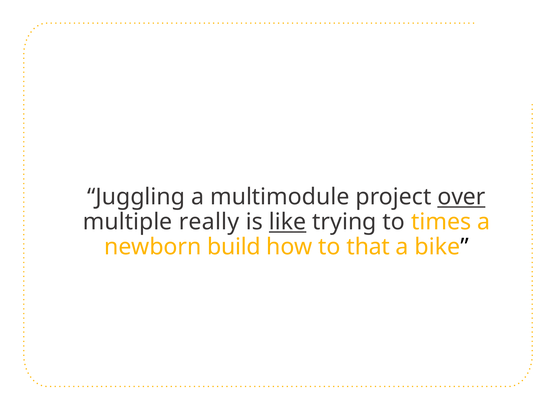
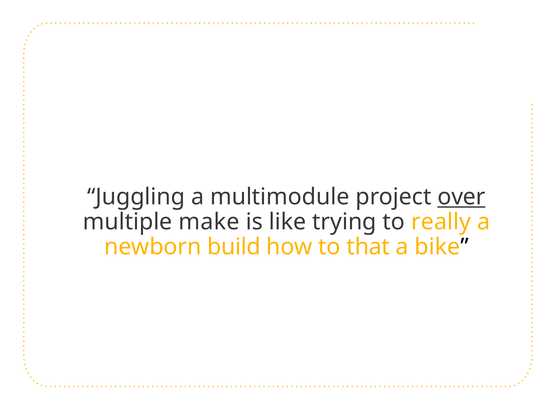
really: really -> make (209, 222)
like underline: present -> none (288, 222)
times: times -> really (441, 222)
